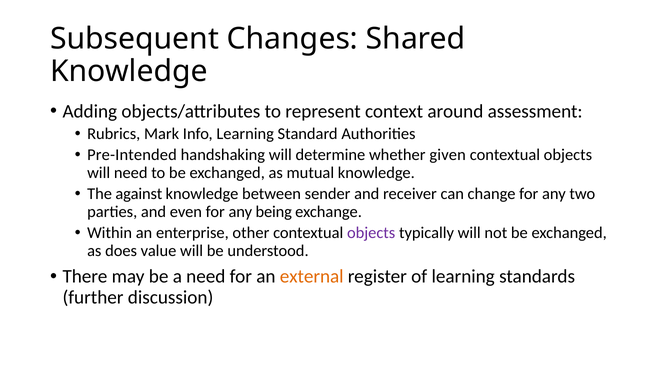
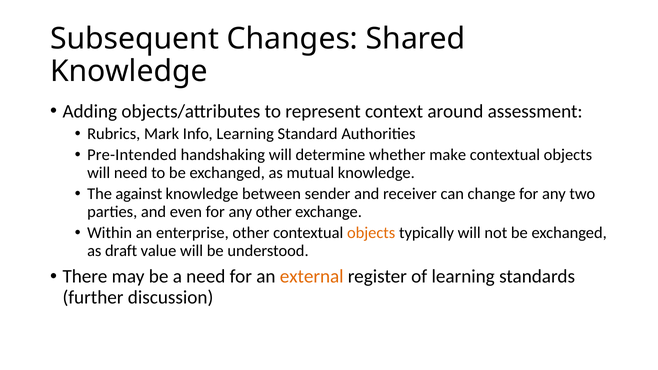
given: given -> make (448, 155)
any being: being -> other (274, 212)
objects colour: purple -> orange (371, 233)
does: does -> draft (121, 251)
